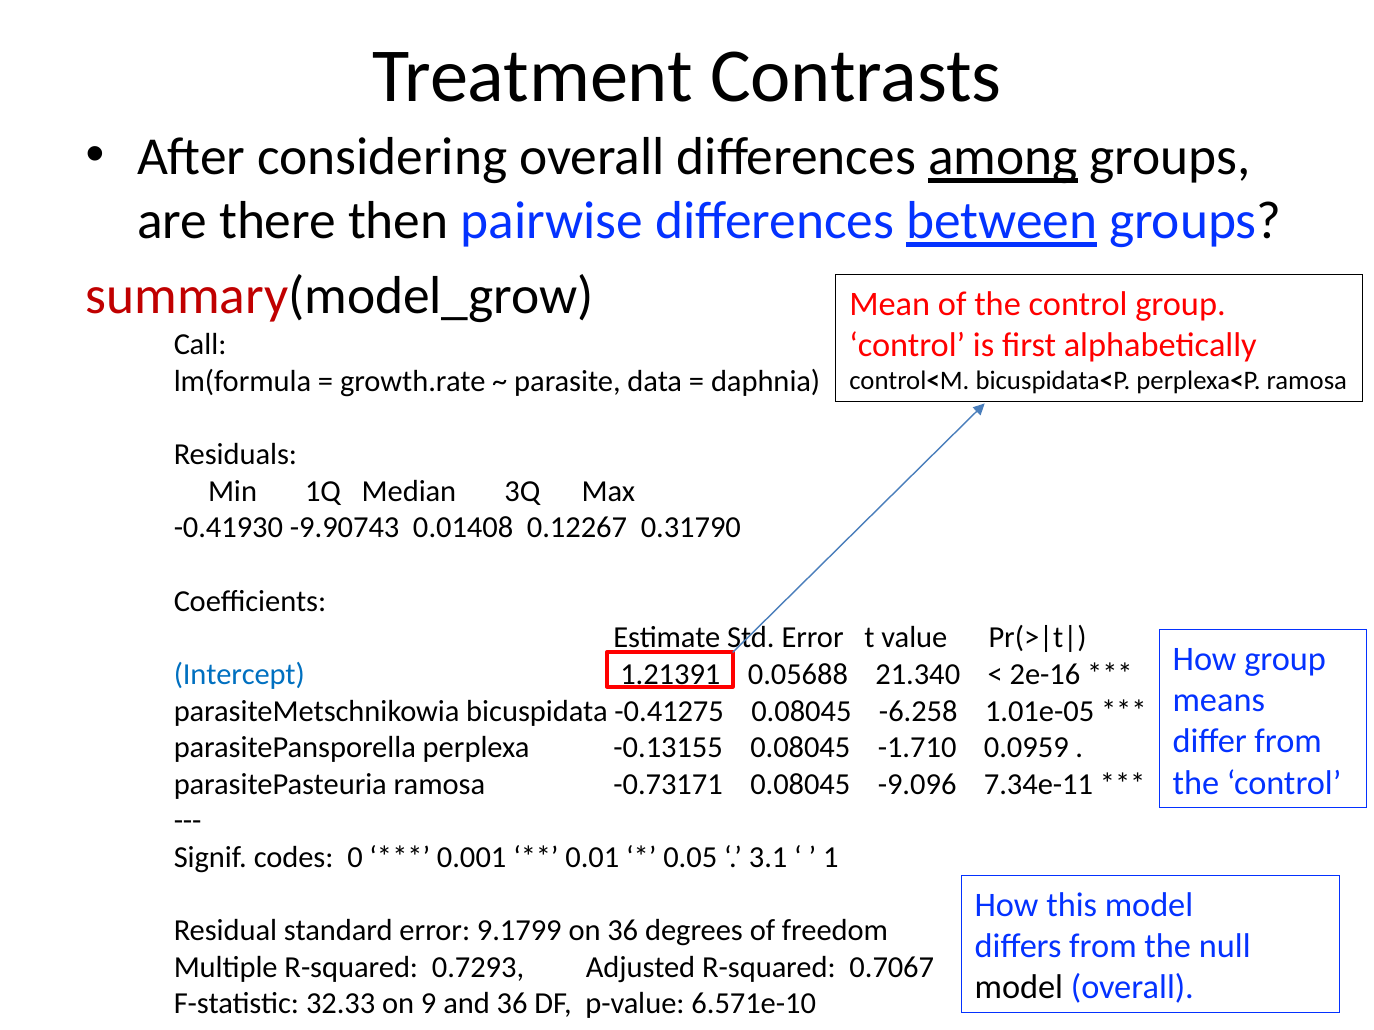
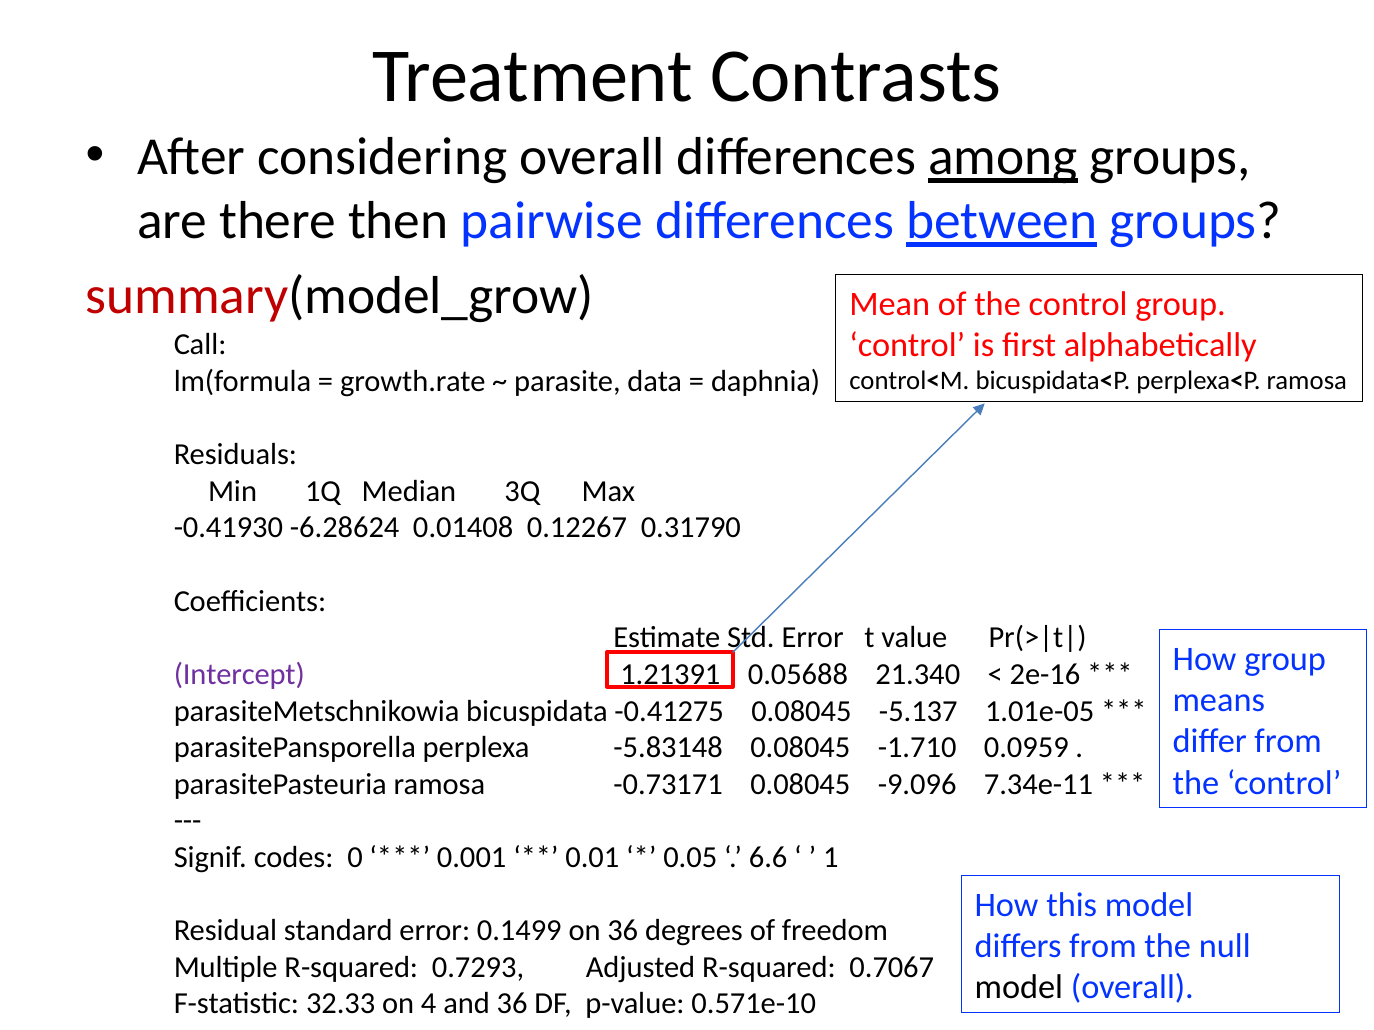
-9.90743: -9.90743 -> -6.28624 (345, 528)
Intercept colour: blue -> purple (239, 675)
-6.258: -6.258 -> -5.137 (918, 711)
-0.13155: -0.13155 -> -5.83148 (668, 748)
3.1: 3.1 -> 6.6 (768, 858)
9.1799: 9.1799 -> 0.1499 (519, 931)
9: 9 -> 4 (429, 1004)
6.571e-10: 6.571e-10 -> 0.571e-10 (754, 1004)
